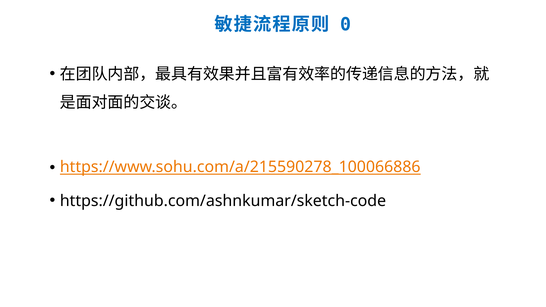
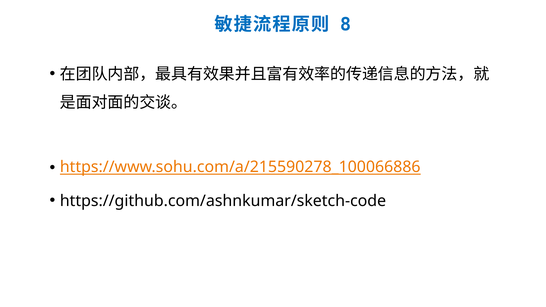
0: 0 -> 8 (346, 25)
